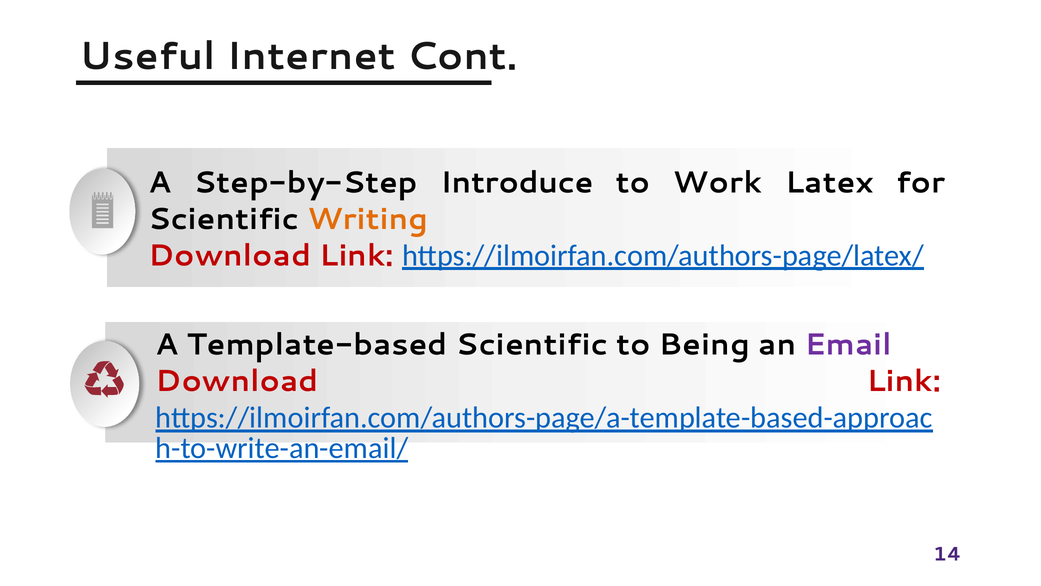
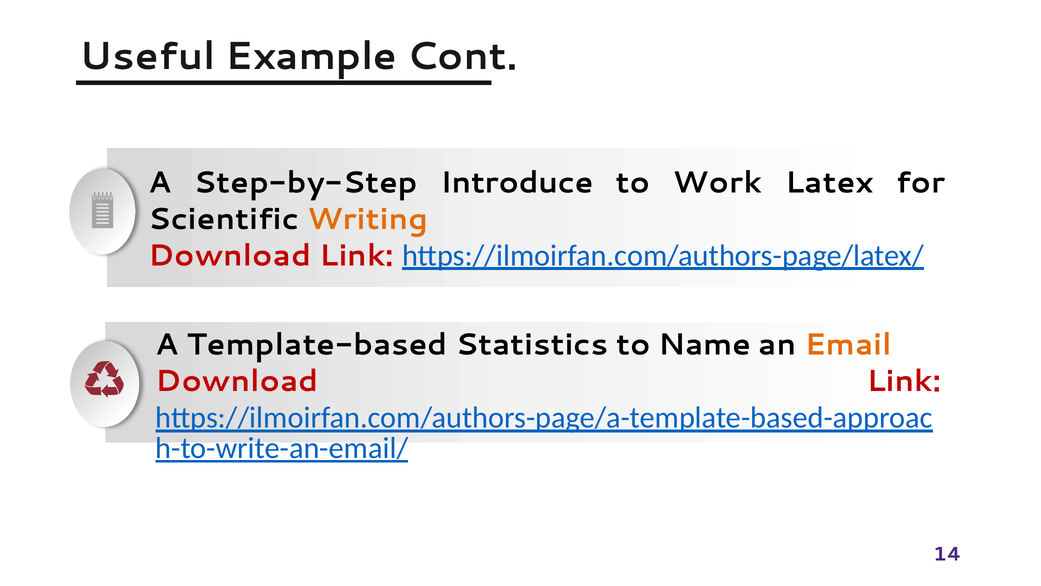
Internet: Internet -> Example (311, 56)
Template-based Scientific: Scientific -> Statistics (532, 345)
Being: Being -> Name (705, 345)
Email colour: purple -> orange (848, 345)
